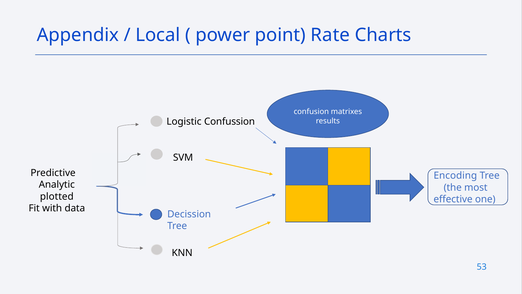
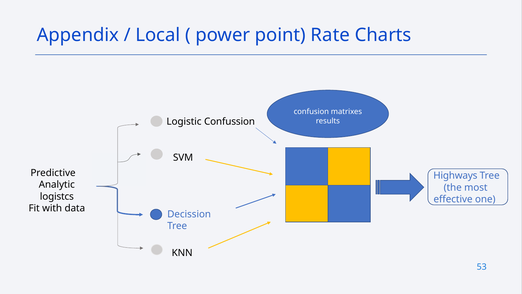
Encoding: Encoding -> Highways (455, 176)
plotted: plotted -> logistcs (57, 196)
